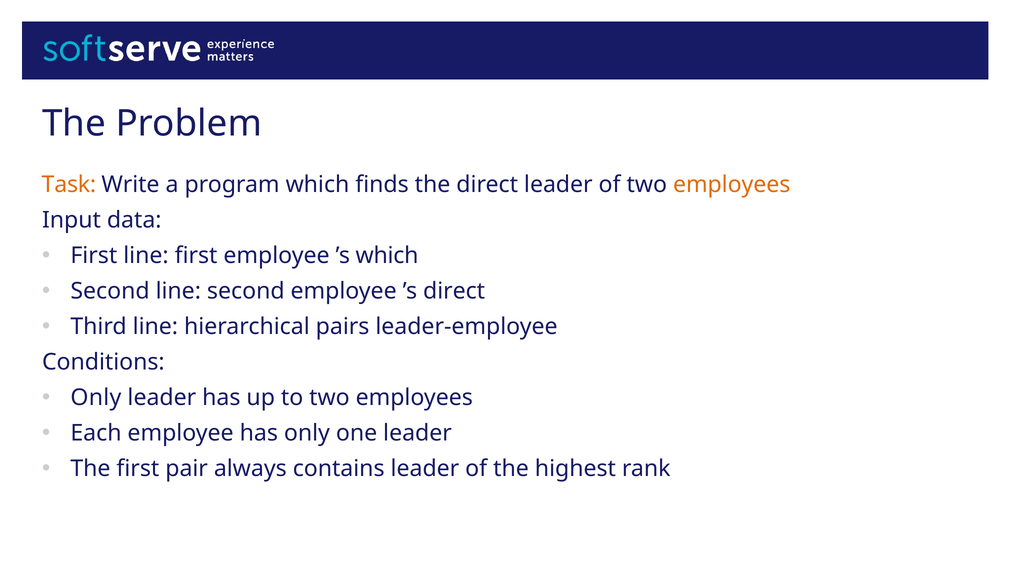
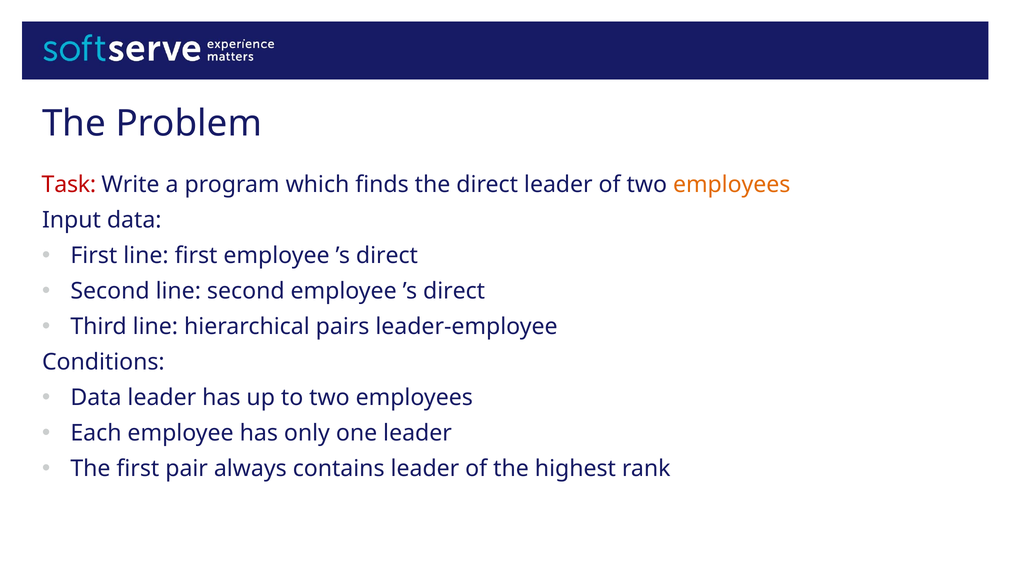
Task colour: orange -> red (69, 185)
first employee ’s which: which -> direct (387, 256)
Only: Only -> Data (96, 398)
